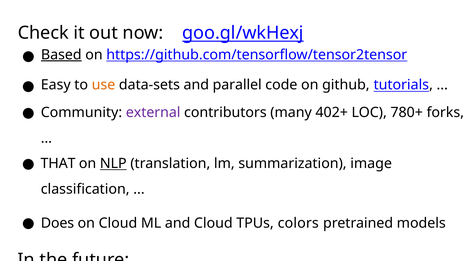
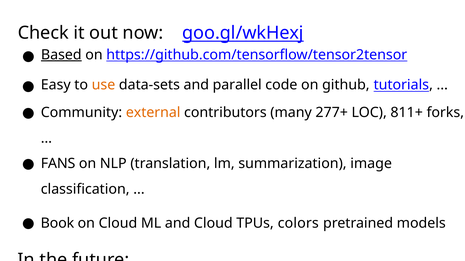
external colour: purple -> orange (153, 113)
402+: 402+ -> 277+ (332, 113)
780+: 780+ -> 811+ (407, 113)
THAT: THAT -> FANS (58, 164)
NLP underline: present -> none (113, 164)
Does: Does -> Book (57, 224)
